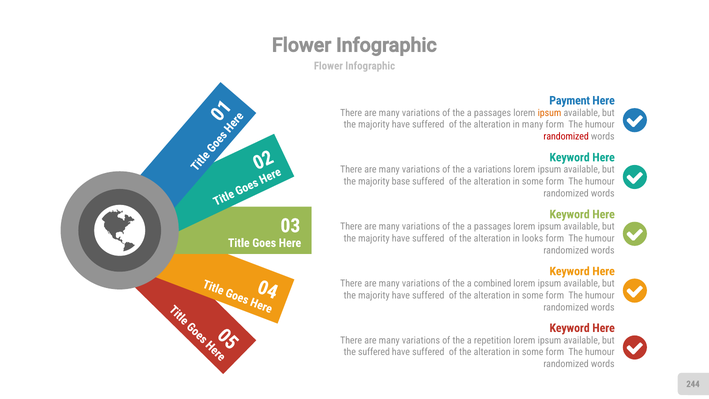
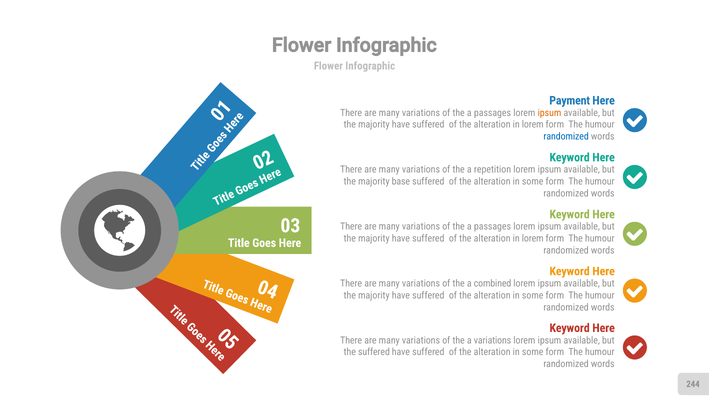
many: many -> lorem (533, 125)
randomized colour: red -> blue (566, 136)
a variations: variations -> repetition (492, 170)
looks: looks -> lorem (533, 238)
a repetition: repetition -> variations (493, 340)
